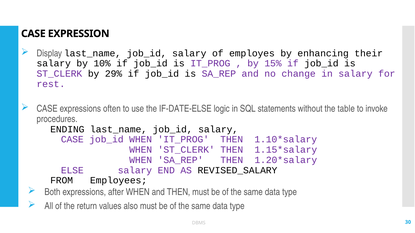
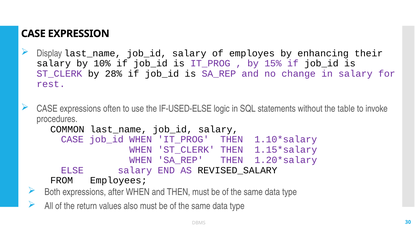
29%: 29% -> 28% (114, 74)
IF-DATE-ELSE: IF-DATE-ELSE -> IF-USED-ELSE (185, 109)
ENDING: ENDING -> COMMON (67, 129)
